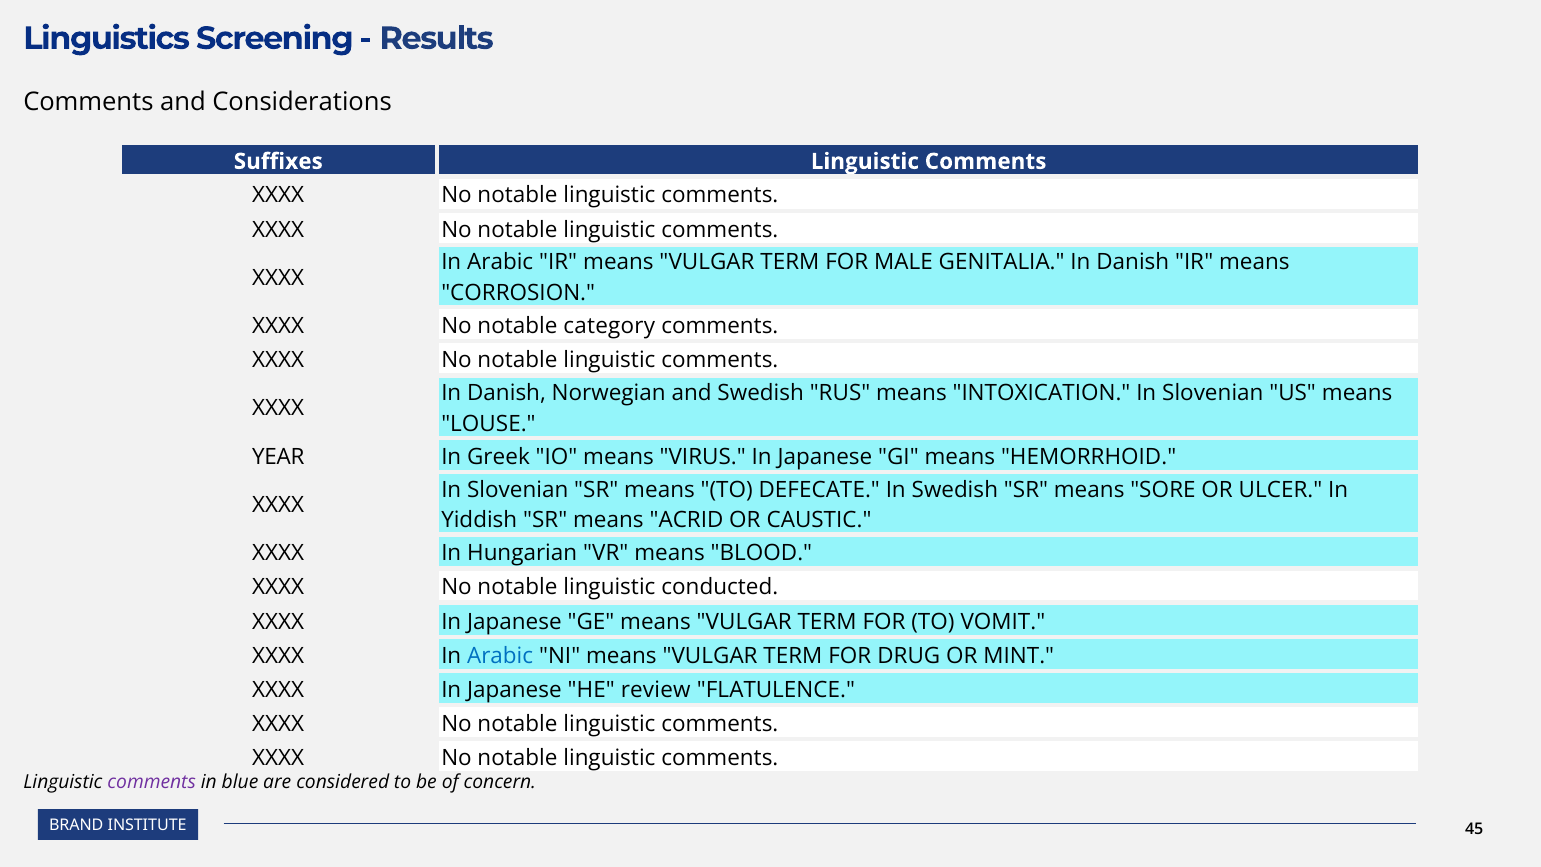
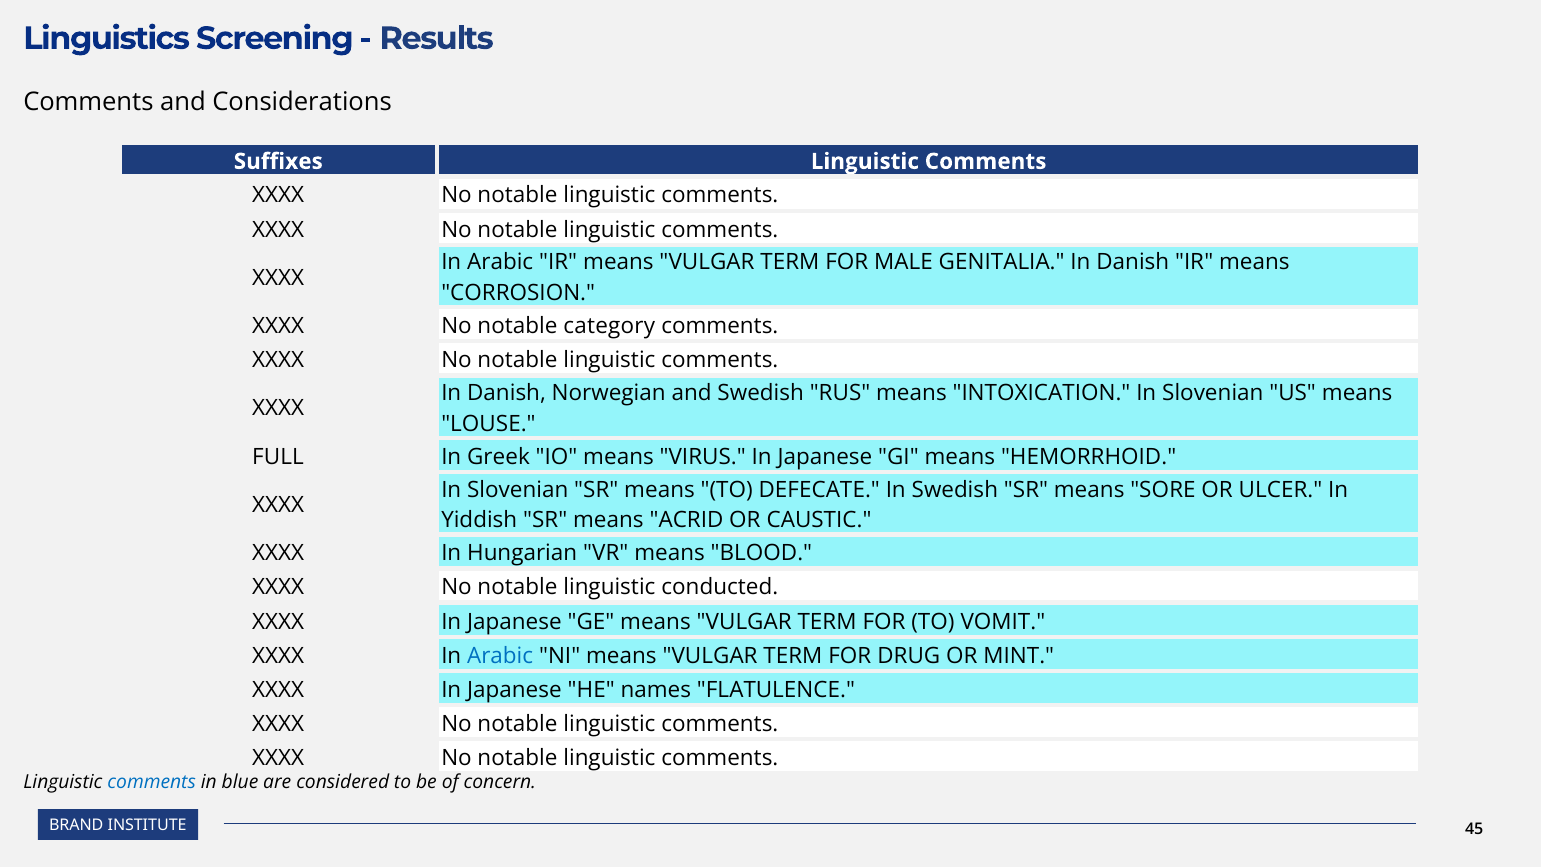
YEAR: YEAR -> FULL (278, 457)
review: review -> names (656, 690)
comments colour: purple -> blue (152, 782)
